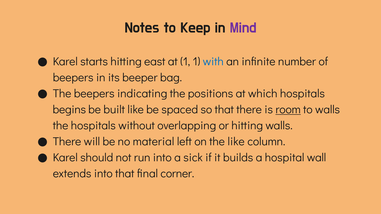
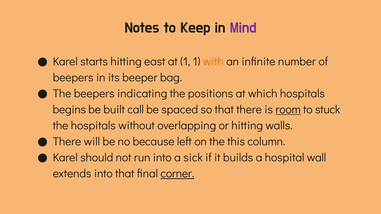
with colour: blue -> orange (213, 62)
built like: like -> call (136, 110)
to walls: walls -> stuck (328, 110)
material: material -> because (154, 142)
the like: like -> this (236, 142)
corner underline: none -> present (177, 174)
